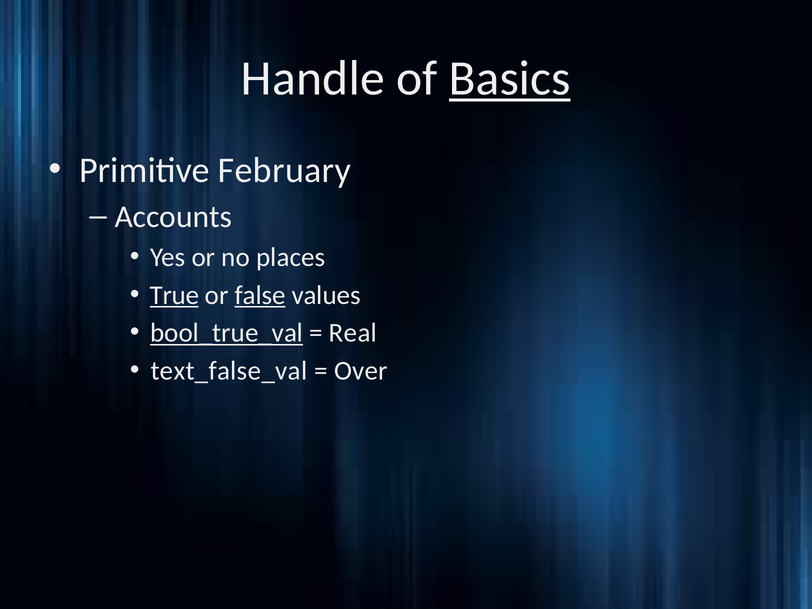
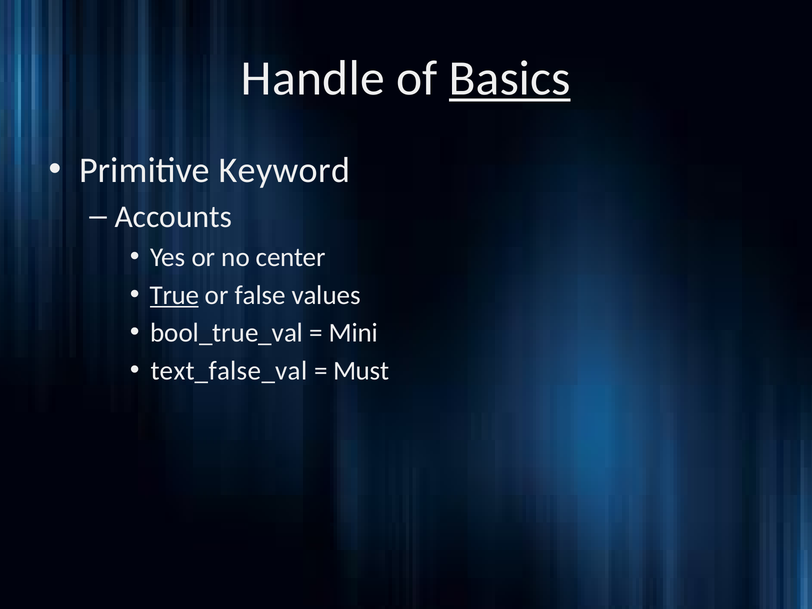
February: February -> Keyword (284, 170)
places: places -> center (291, 257)
false underline: present -> none (260, 295)
bool_true_val underline: present -> none (227, 333)
Real: Real -> Mini (353, 333)
Over: Over -> Must (361, 371)
